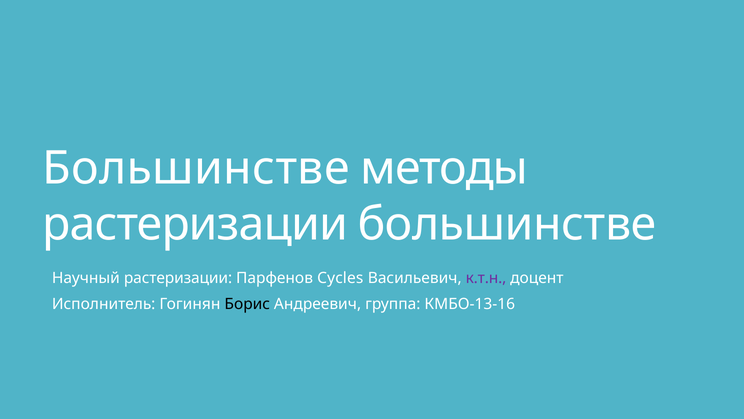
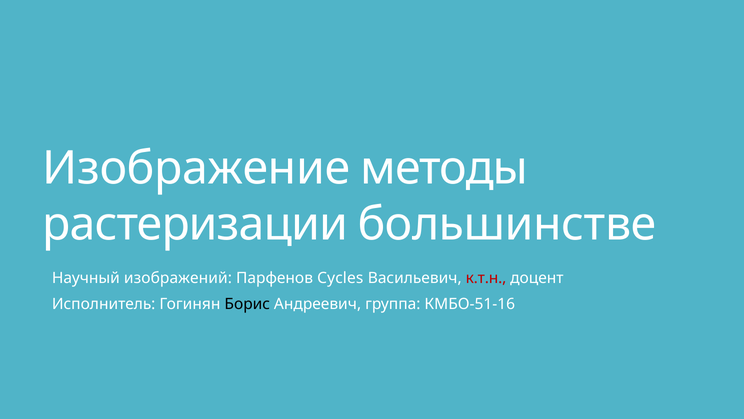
Большинстве: Большинстве -> Изображение (196, 168)
Научный растеризации: растеризации -> изображений (178, 278)
к.т.н colour: purple -> red (486, 278)
КМБО-13-16: КМБО-13-16 -> КМБО-51-16 (470, 304)
